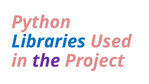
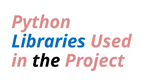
the colour: purple -> black (46, 61)
